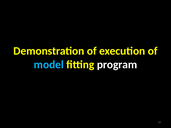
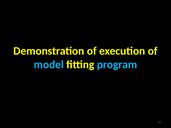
program colour: white -> light blue (117, 65)
